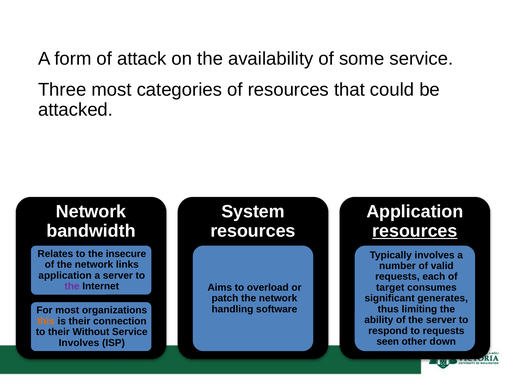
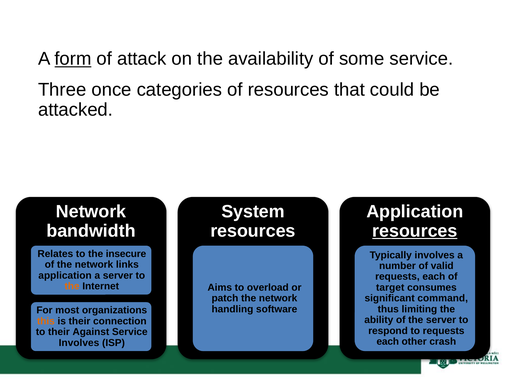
form underline: none -> present (73, 59)
Three most: most -> once (112, 89)
the colour: purple -> orange (72, 286)
generates: generates -> command (443, 298)
Without: Without -> Against (91, 332)
seen: seen -> each (388, 341)
down: down -> crash (443, 341)
